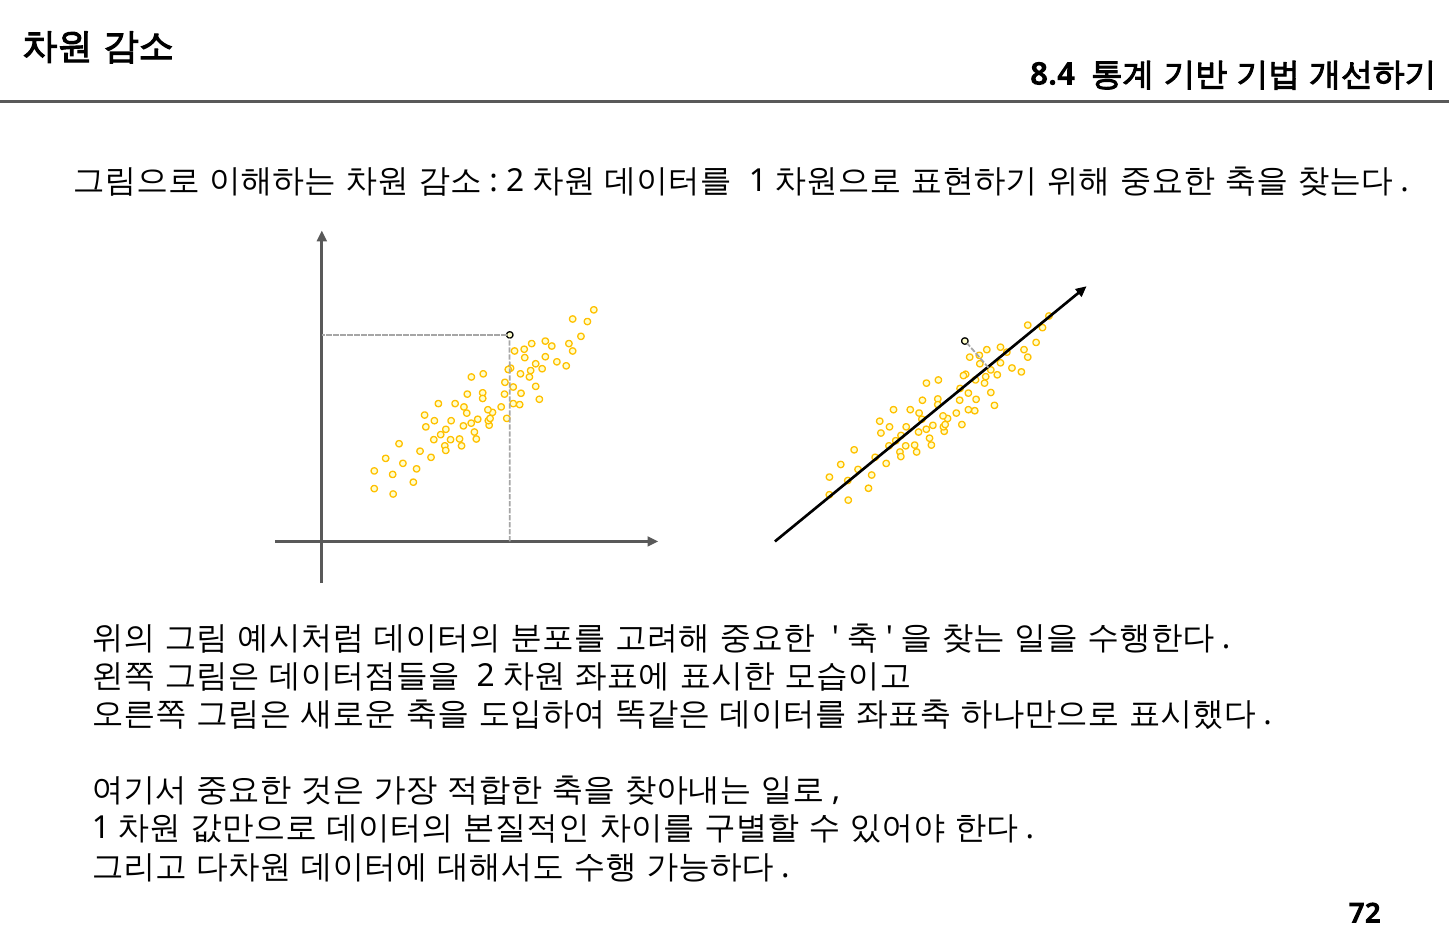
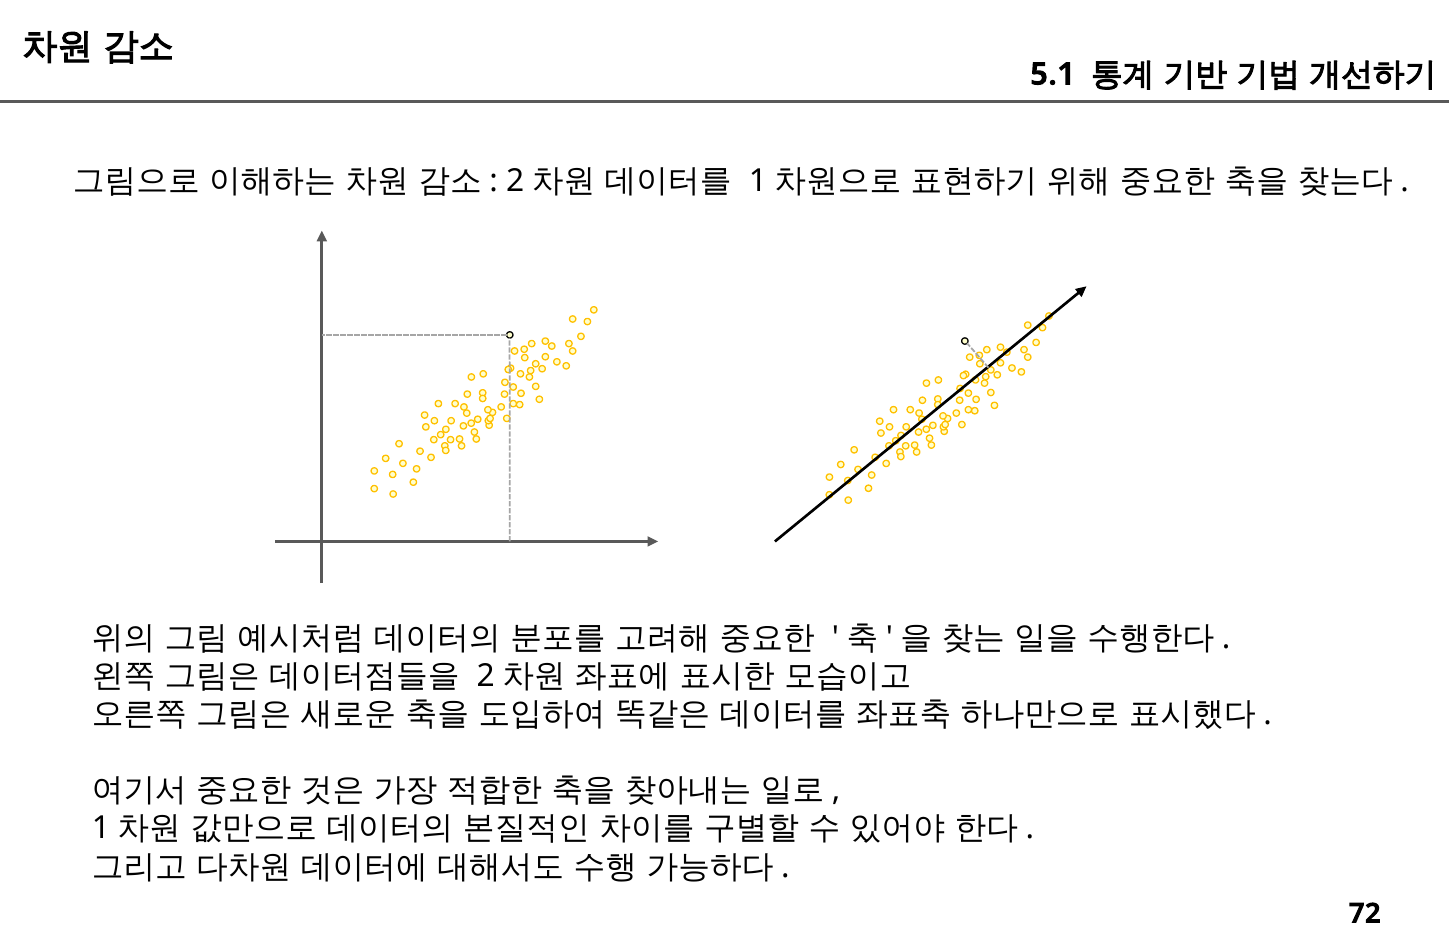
8.4: 8.4 -> 5.1 (1053, 74)
